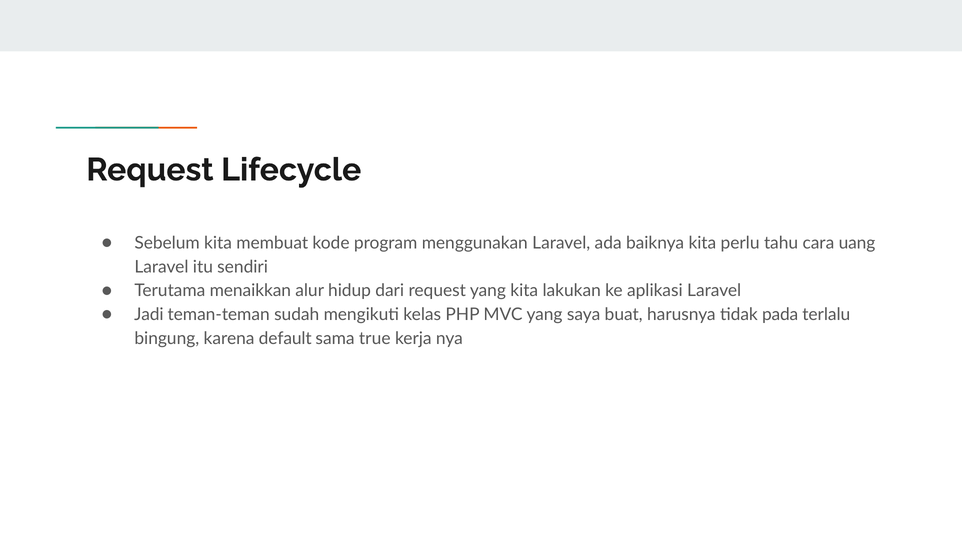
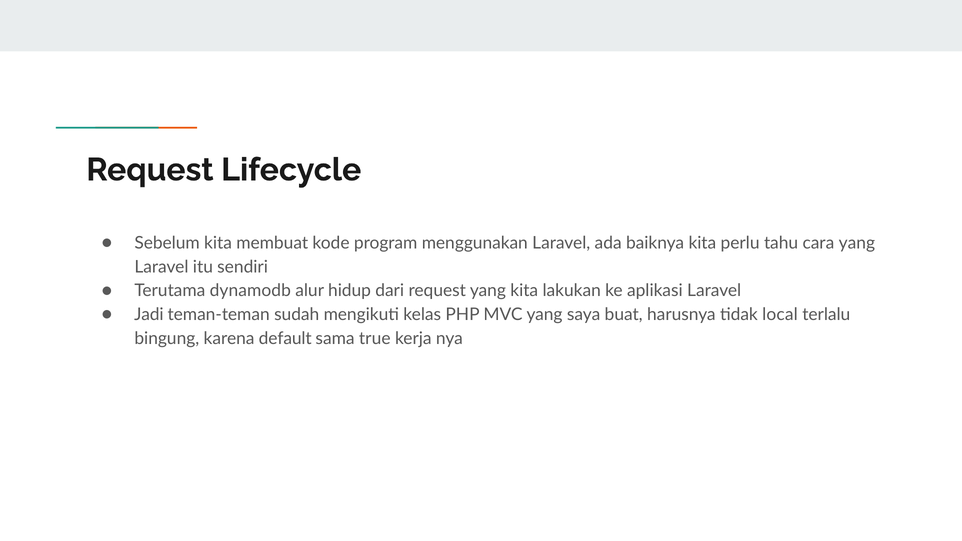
cara uang: uang -> yang (857, 243)
menaikkan: menaikkan -> dynamodb (250, 291)
pada: pada -> local (780, 315)
